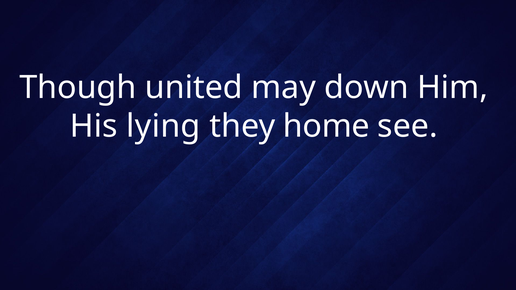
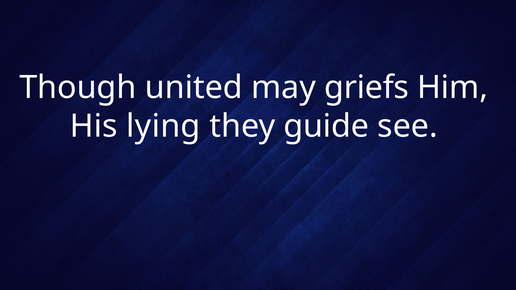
down: down -> griefs (367, 88)
home: home -> guide (326, 126)
